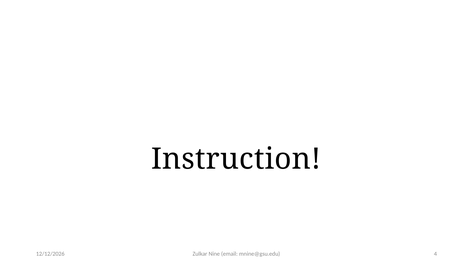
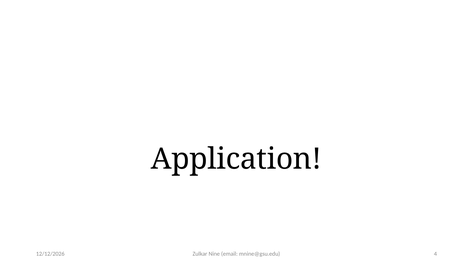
Instruction: Instruction -> Application (236, 159)
